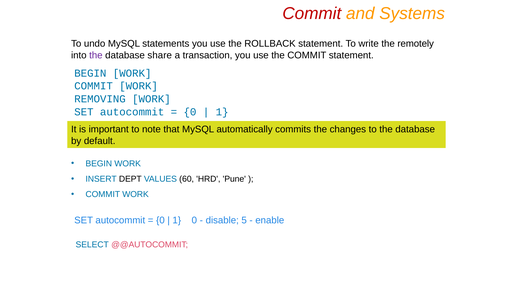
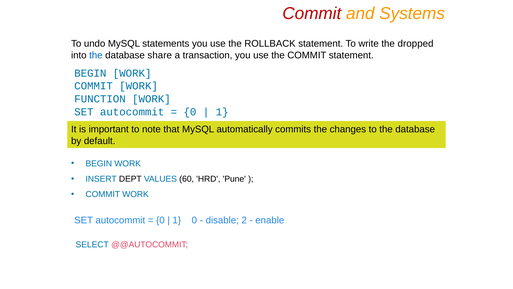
remotely: remotely -> dropped (416, 44)
the colour: purple -> blue (96, 55)
REMOVING: REMOVING -> FUNCTION (100, 99)
5: 5 -> 2 (244, 220)
